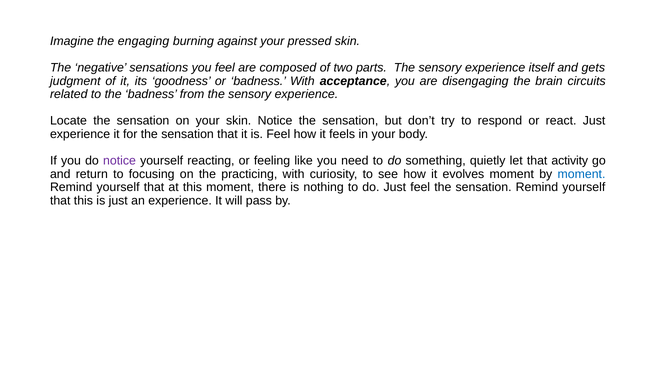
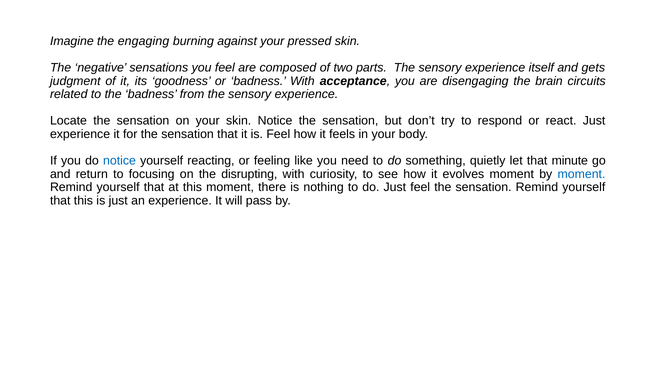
notice colour: purple -> blue (119, 161)
activity: activity -> minute (570, 161)
practicing: practicing -> disrupting (249, 174)
